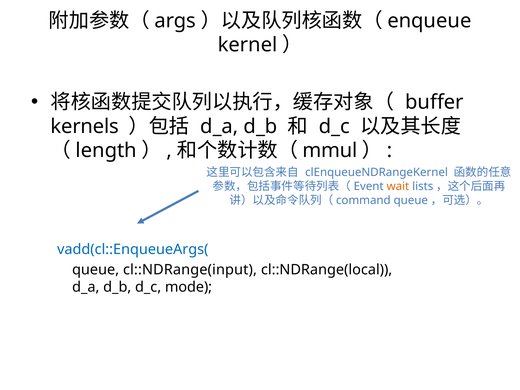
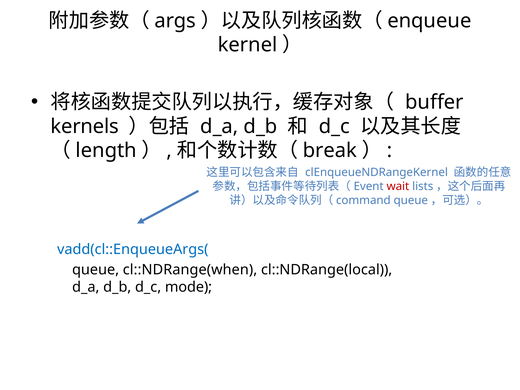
mmul: mmul -> break (330, 151)
wait colour: orange -> red (398, 186)
cl::NDRange(input: cl::NDRange(input -> cl::NDRange(when (190, 270)
